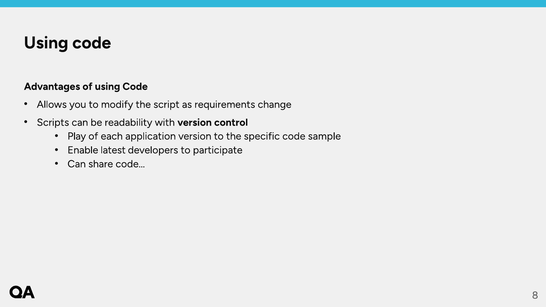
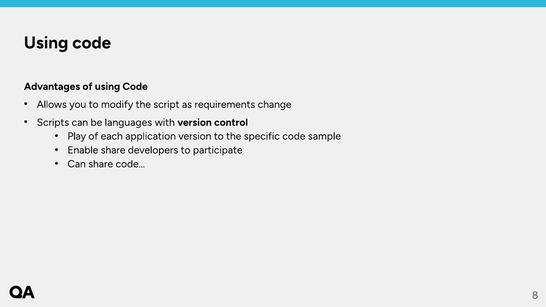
readability: readability -> languages (128, 122)
Enable latest: latest -> share (113, 150)
